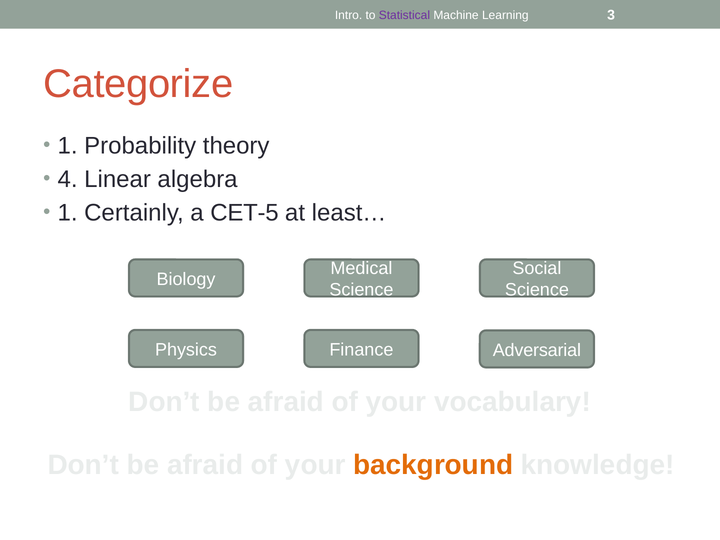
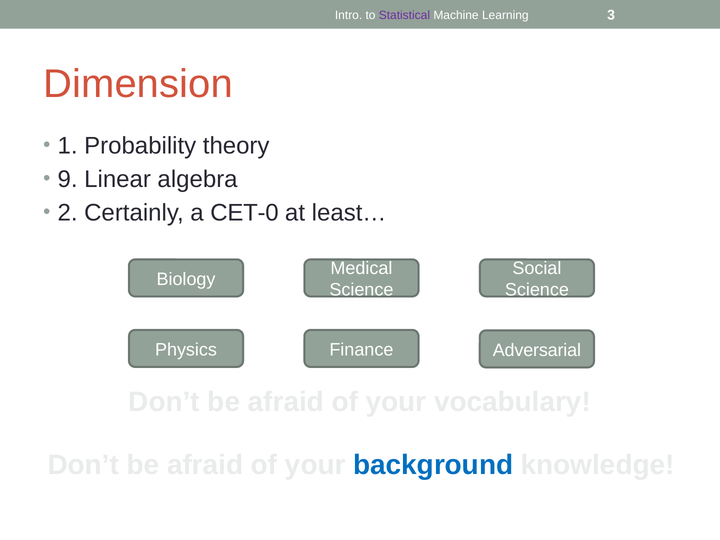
Categorize: Categorize -> Dimension (138, 84)
4: 4 -> 9 (68, 179)
1: 1 -> 2 (68, 213)
CET-5: CET-5 -> CET-0 (245, 213)
background colour: orange -> blue (433, 465)
